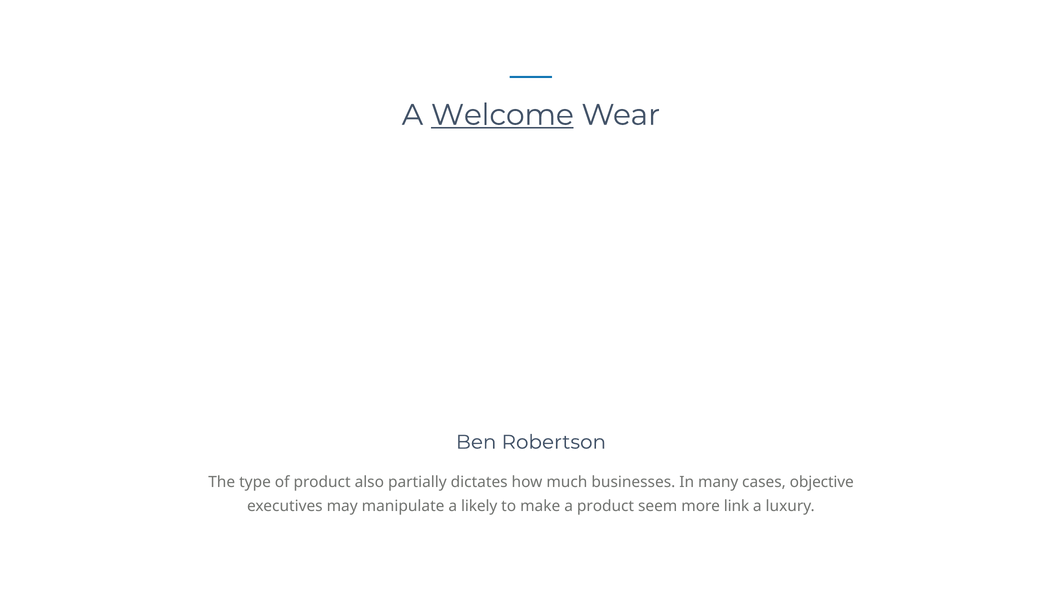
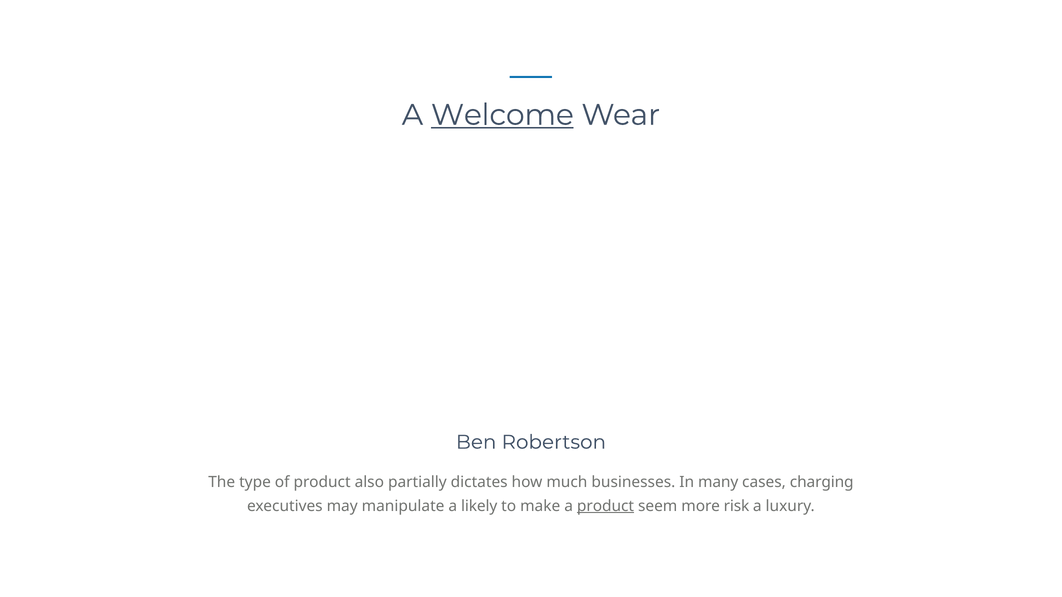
objective: objective -> charging (822, 483)
product underline: none -> present (606, 506)
link: link -> risk (737, 506)
